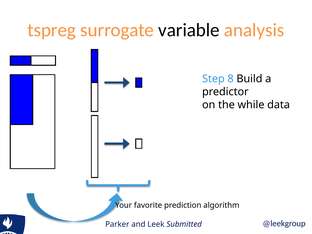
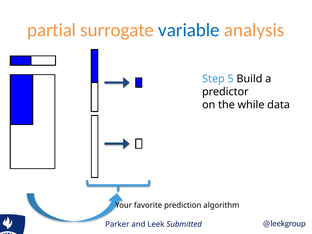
tspreg: tspreg -> partial (52, 30)
variable colour: black -> blue (189, 30)
8: 8 -> 5 (231, 79)
